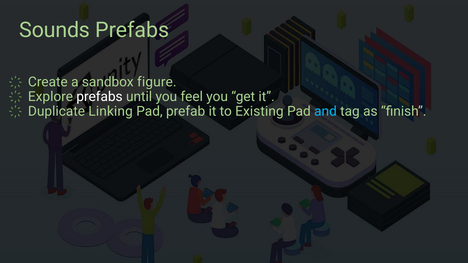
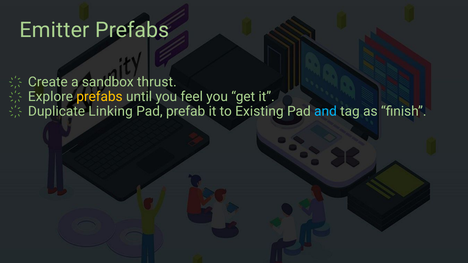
Sounds: Sounds -> Emitter (54, 30)
figure: figure -> thrust (157, 82)
prefabs colour: white -> yellow (99, 97)
